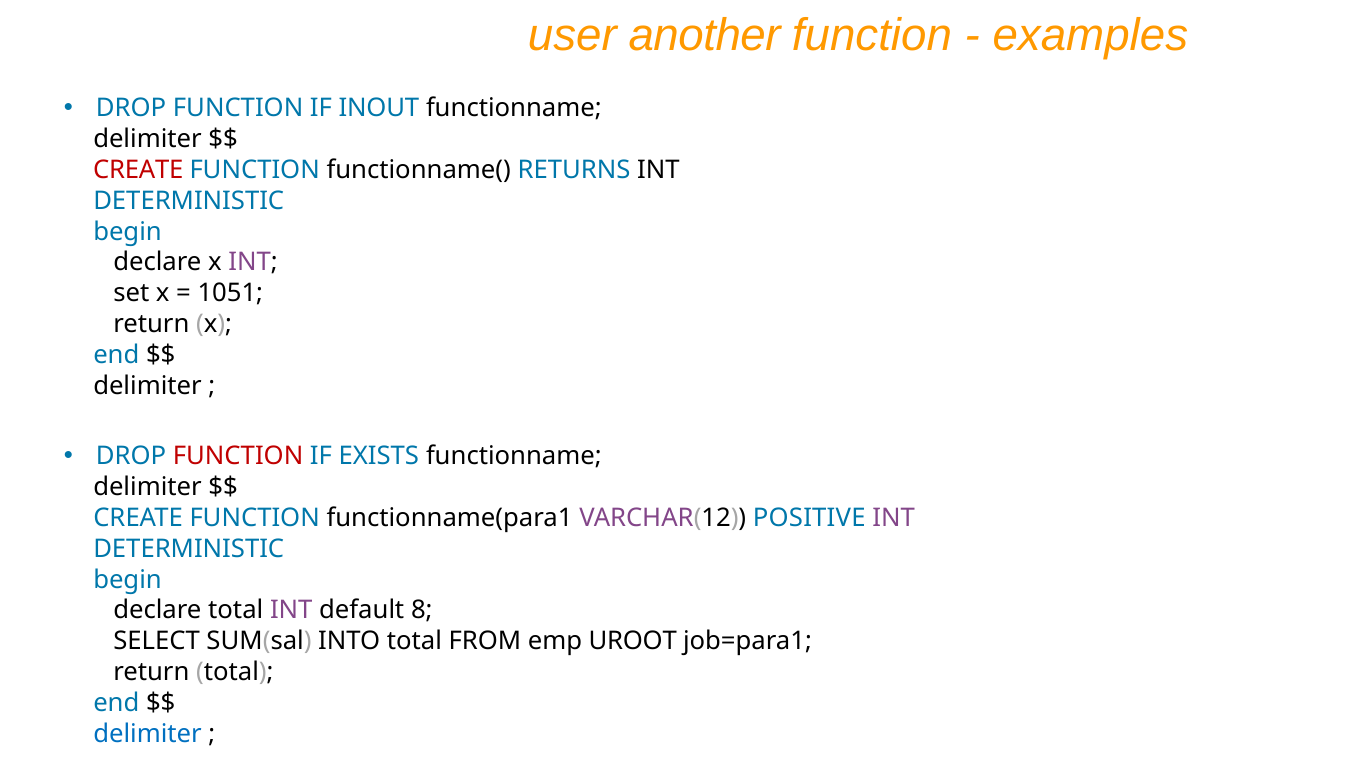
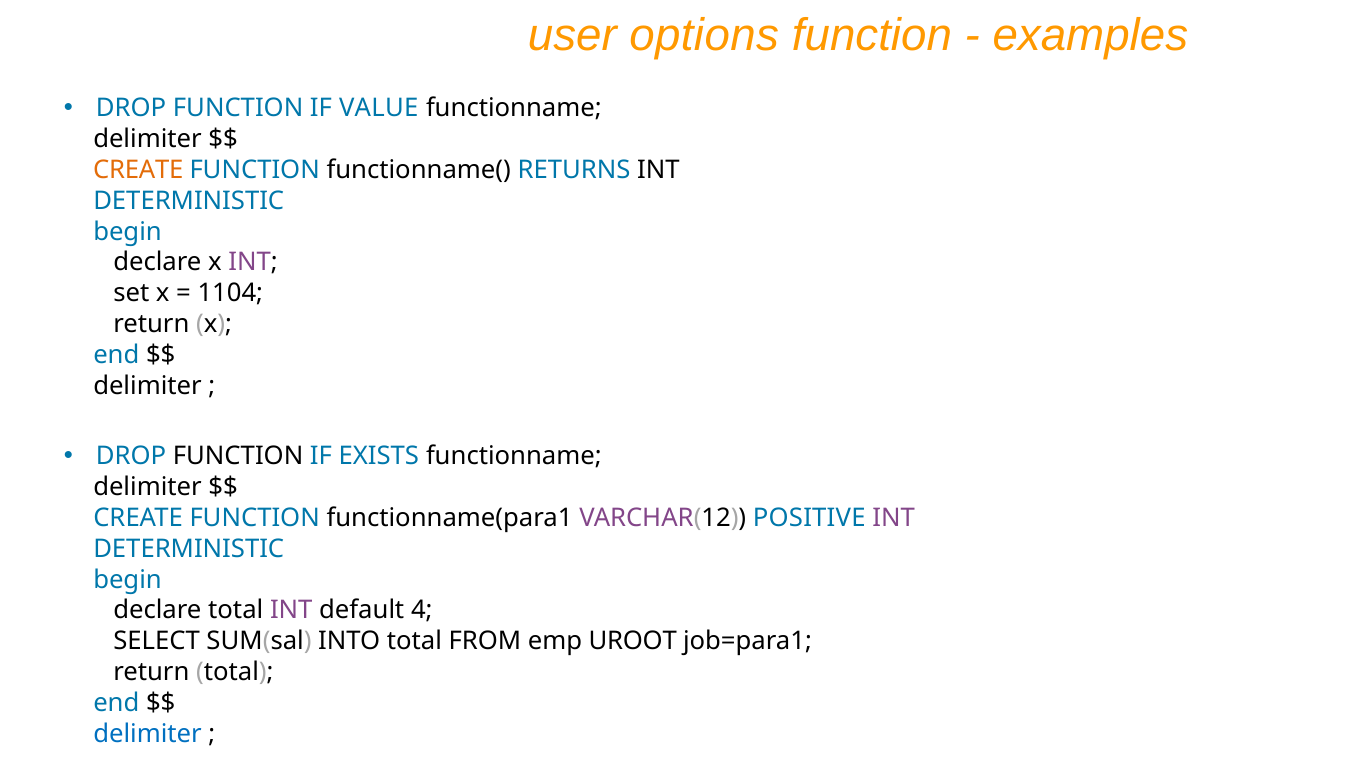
another: another -> options (704, 36)
INOUT: INOUT -> VALUE (379, 108)
CREATE colour: red -> orange (138, 170)
1051: 1051 -> 1104 (230, 293)
FUNCTION colour: red -> black (238, 457)
8: 8 -> 4 (422, 611)
